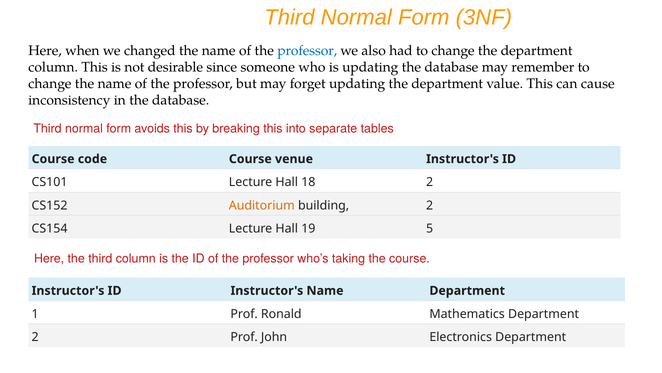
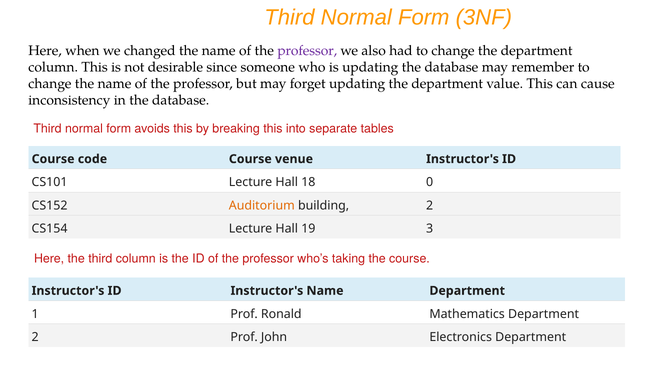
professor colour: blue -> purple (307, 50)
18 2: 2 -> 0 (430, 182)
5: 5 -> 3 (430, 228)
